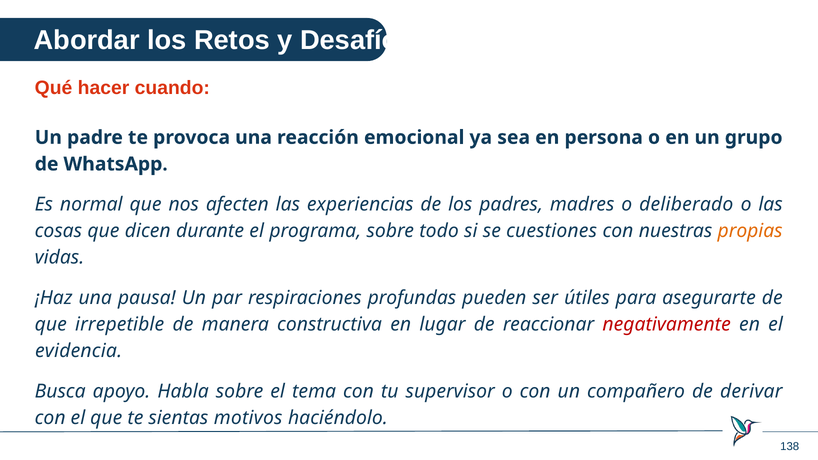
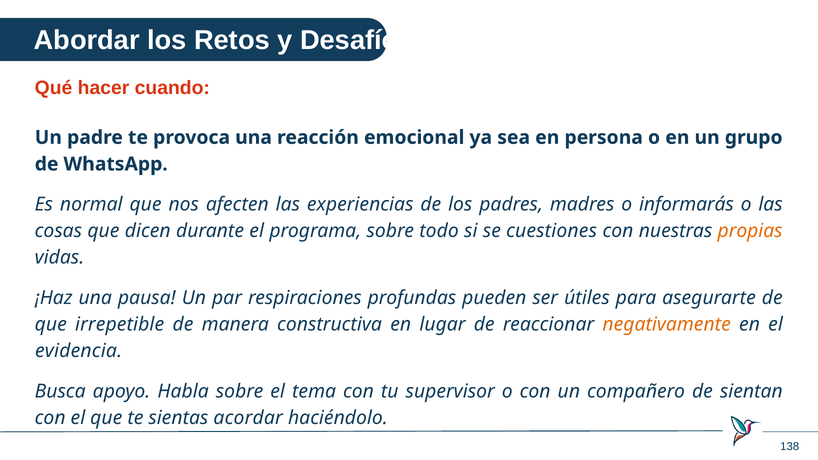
deliberado: deliberado -> informarás (686, 204)
negativamente colour: red -> orange (667, 325)
derivar: derivar -> sientan (751, 391)
motivos: motivos -> acordar (248, 418)
